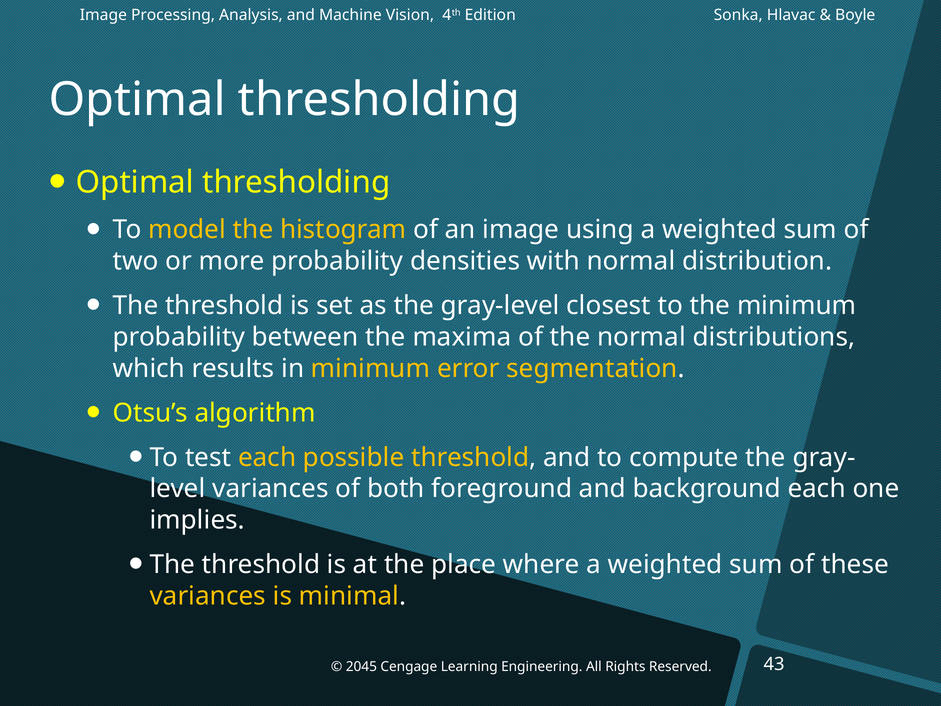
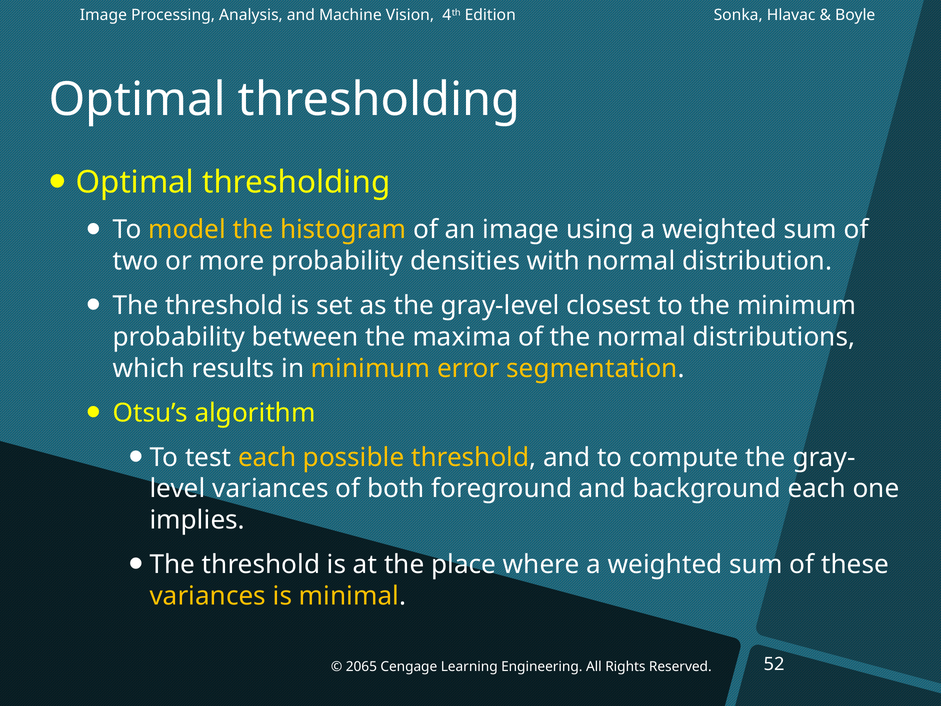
2045: 2045 -> 2065 (361, 666)
43: 43 -> 52 (774, 664)
